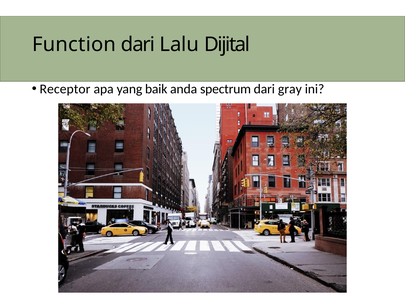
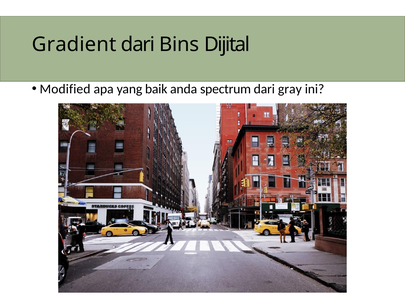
Function: Function -> Gradient (74, 44)
Lalu: Lalu -> Bins (179, 44)
Receptor: Receptor -> Modified (65, 89)
